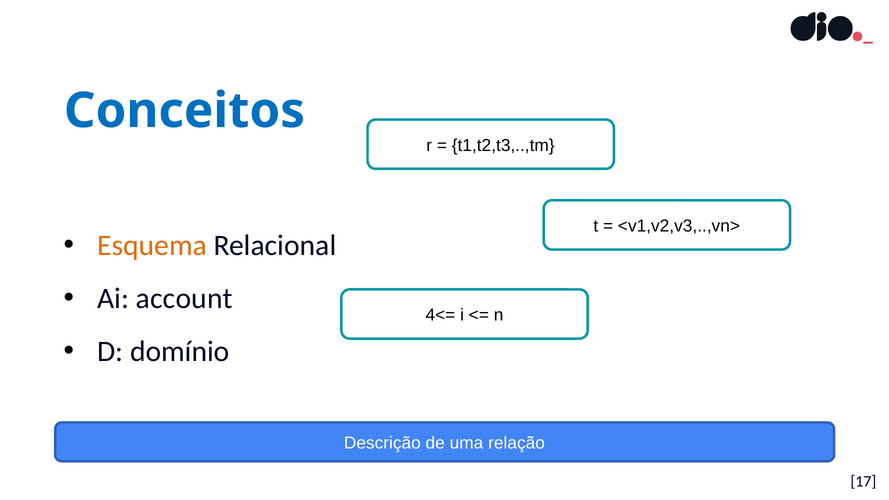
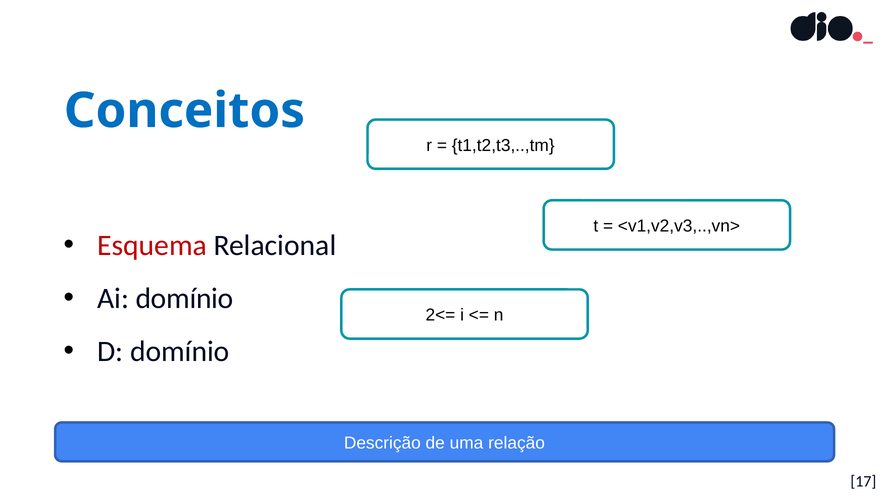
Esquema colour: orange -> red (152, 246)
Ai account: account -> domínio (185, 299)
4<=: 4<= -> 2<= (440, 315)
